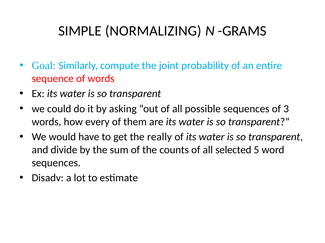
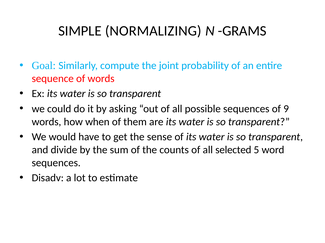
3: 3 -> 9 (286, 109)
every: every -> when (97, 122)
really: really -> sense (160, 137)
